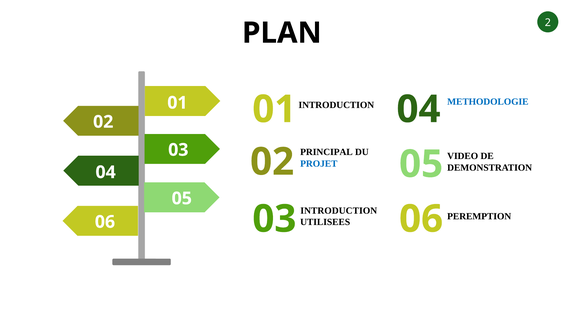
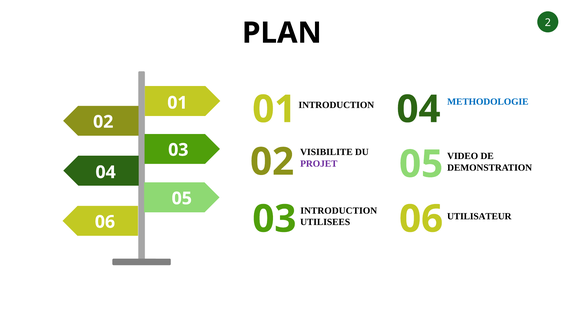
PRINCIPAL: PRINCIPAL -> VISIBILITE (326, 152)
PROJET colour: blue -> purple (319, 164)
PEREMPTION: PEREMPTION -> UTILISATEUR (479, 216)
